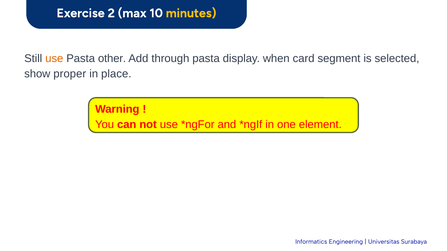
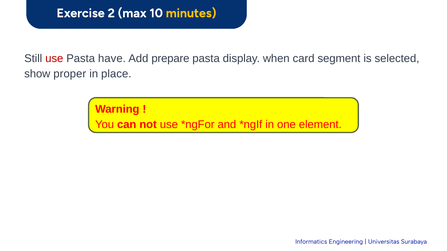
use colour: orange -> red (54, 59)
other: other -> have (112, 59)
through: through -> prepare (170, 59)
